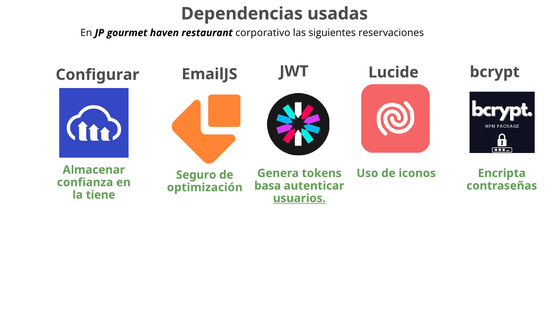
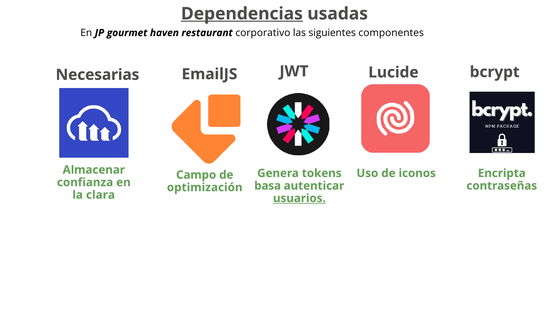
Dependencias underline: none -> present (242, 14)
reservaciones: reservaciones -> componentes (391, 33)
Configurar: Configurar -> Necesarias (98, 75)
Seguro: Seguro -> Campo (196, 175)
tiene: tiene -> clara (100, 195)
